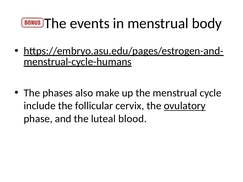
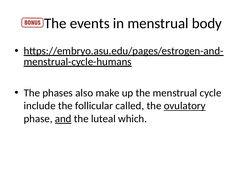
cervix: cervix -> called (130, 106)
and underline: none -> present (63, 119)
blood: blood -> which (133, 119)
